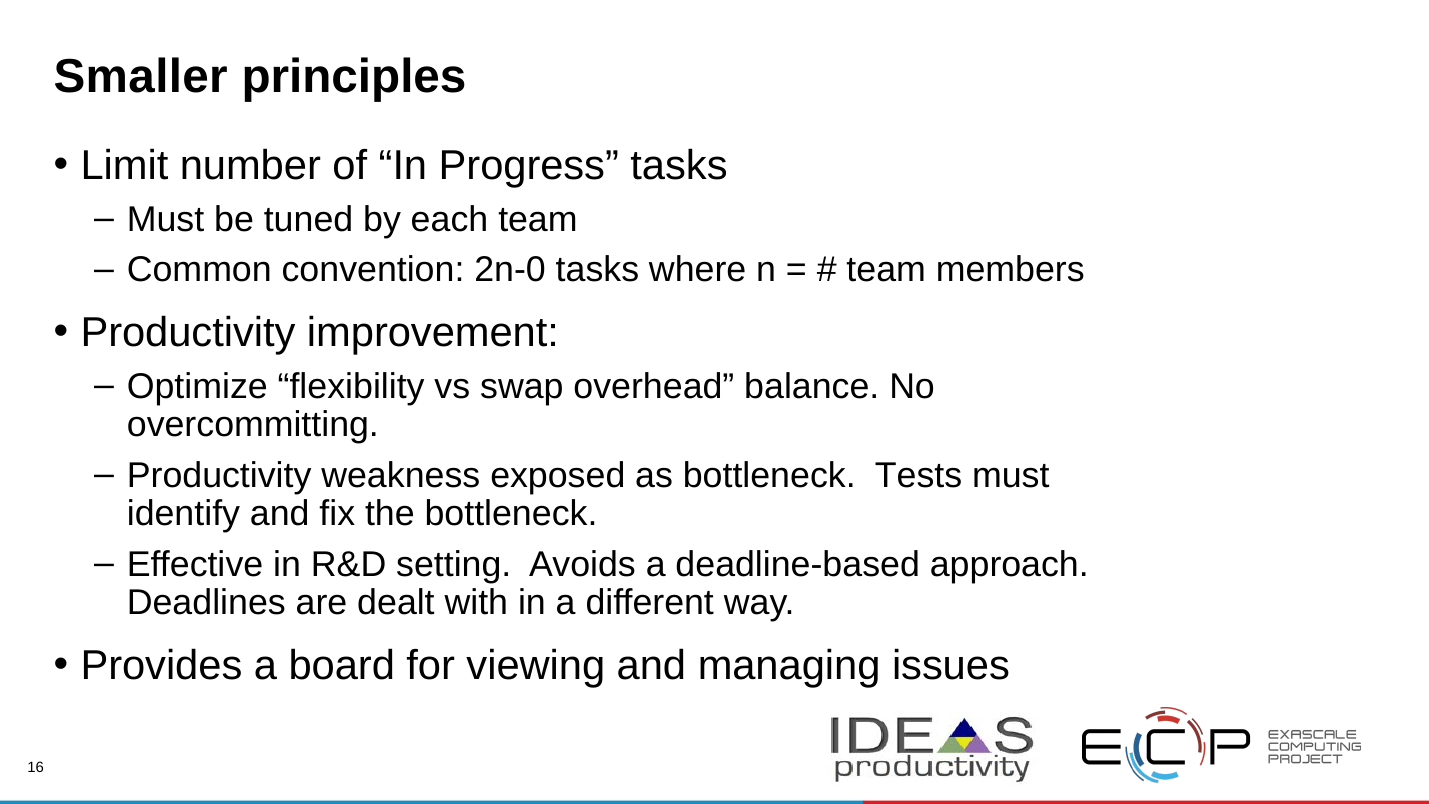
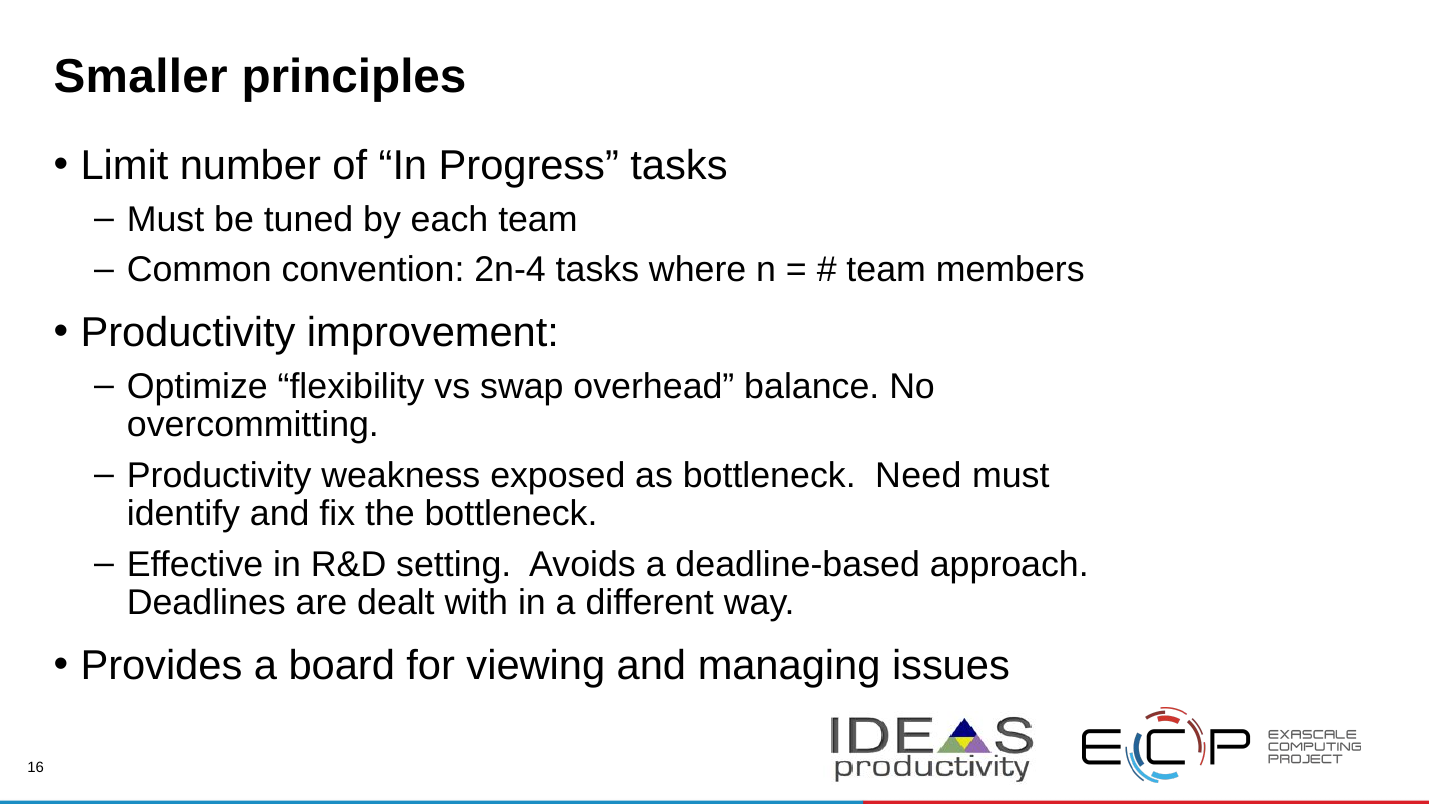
2n-0: 2n-0 -> 2n-4 (510, 270)
Tests: Tests -> Need (918, 475)
